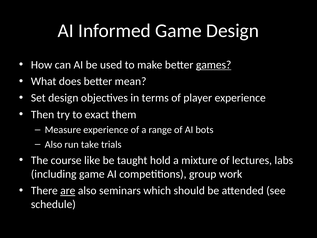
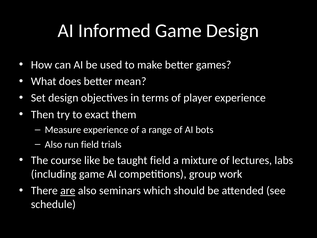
games underline: present -> none (214, 65)
run take: take -> field (90, 144)
taught hold: hold -> field (160, 160)
